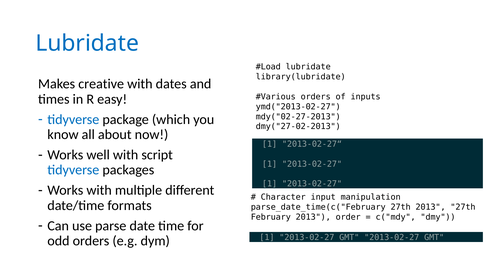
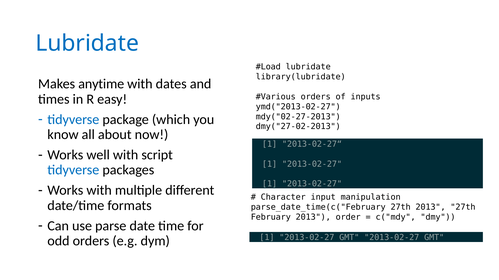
creative: creative -> anytime (101, 84)
